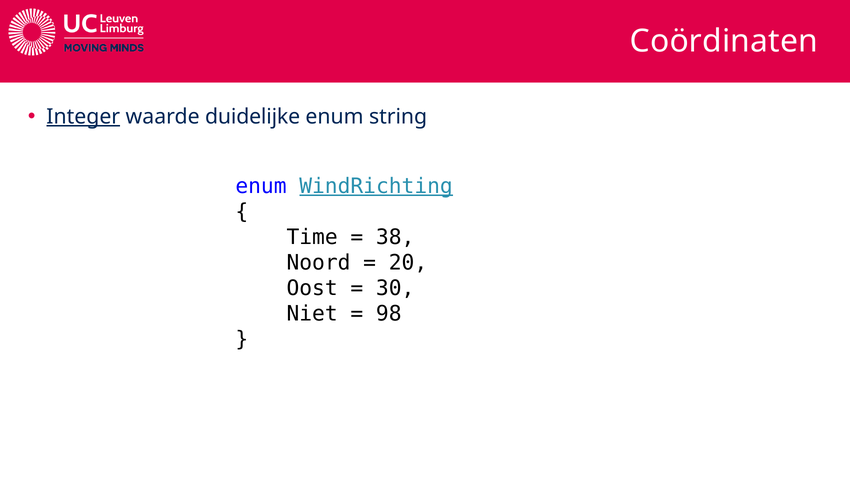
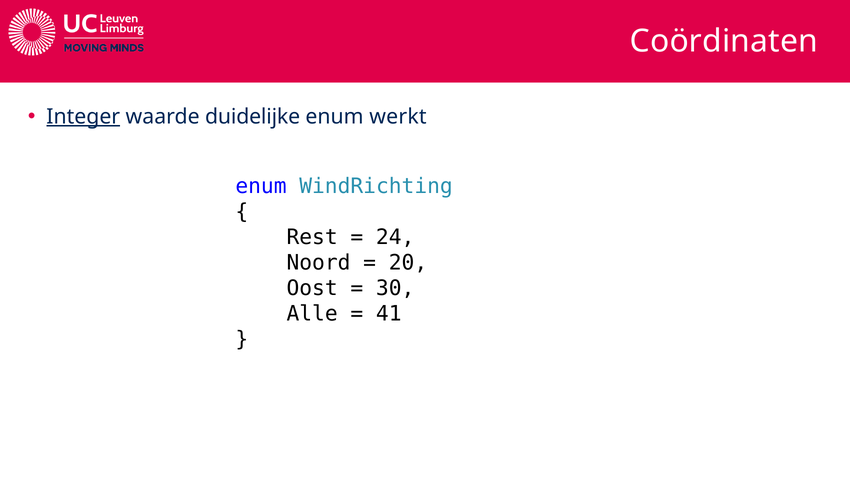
string: string -> werkt (398, 117)
WindRichting underline: present -> none (376, 186)
Time: Time -> Rest (312, 237)
38: 38 -> 24 (395, 237)
Niet: Niet -> Alle (312, 314)
98: 98 -> 41 (389, 314)
